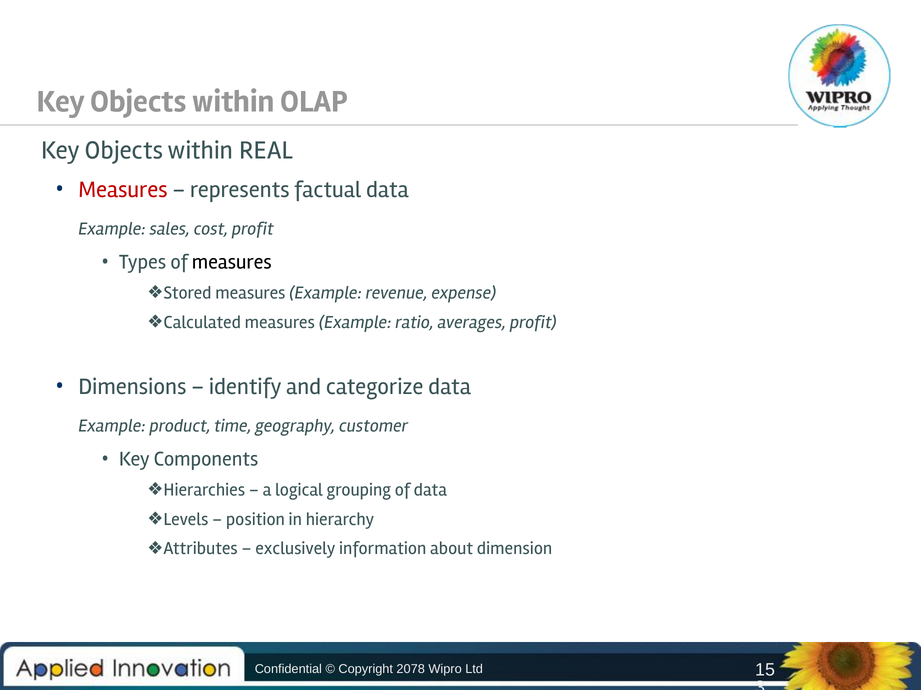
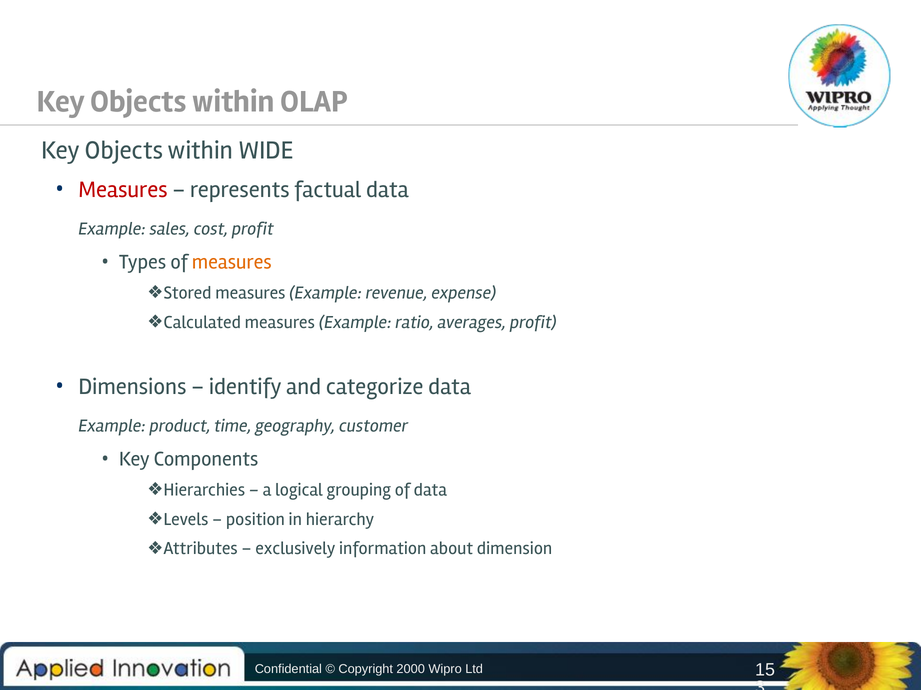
REAL: REAL -> WIDE (266, 151)
measures colour: black -> orange (232, 262)
2078: 2078 -> 2000 (411, 670)
